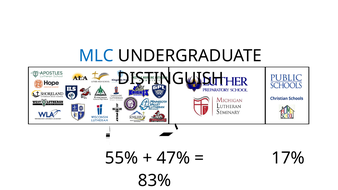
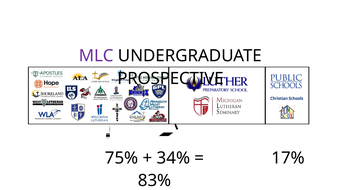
MLC colour: blue -> purple (96, 56)
DISTINGUISH: DISTINGUISH -> PROSPECTIVE (171, 79)
55%: 55% -> 75% (122, 158)
47%: 47% -> 34% (173, 158)
